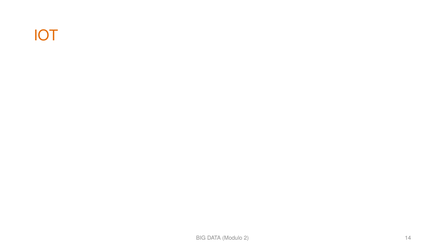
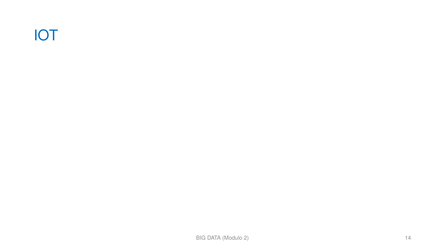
IOT colour: orange -> blue (46, 36)
